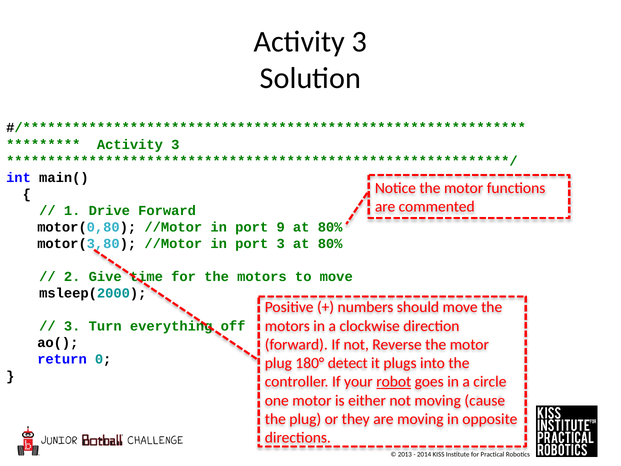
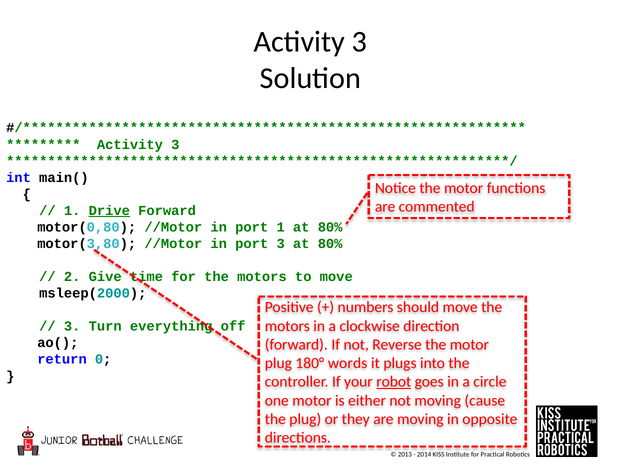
Drive underline: none -> present (109, 211)
port 9: 9 -> 1 (281, 227)
detect: detect -> words (348, 363)
